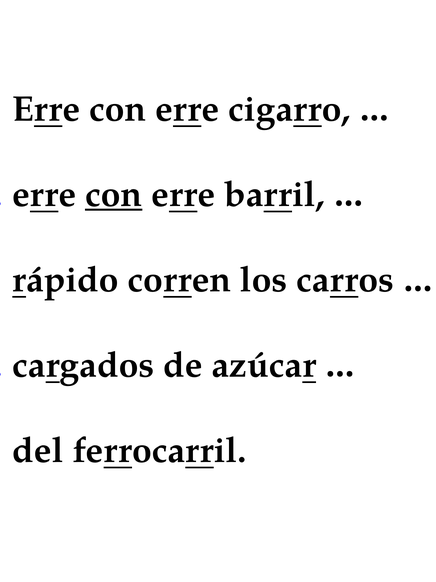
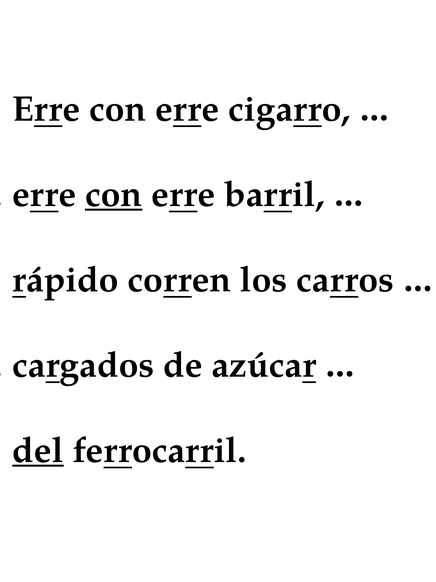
del underline: none -> present (38, 450)
